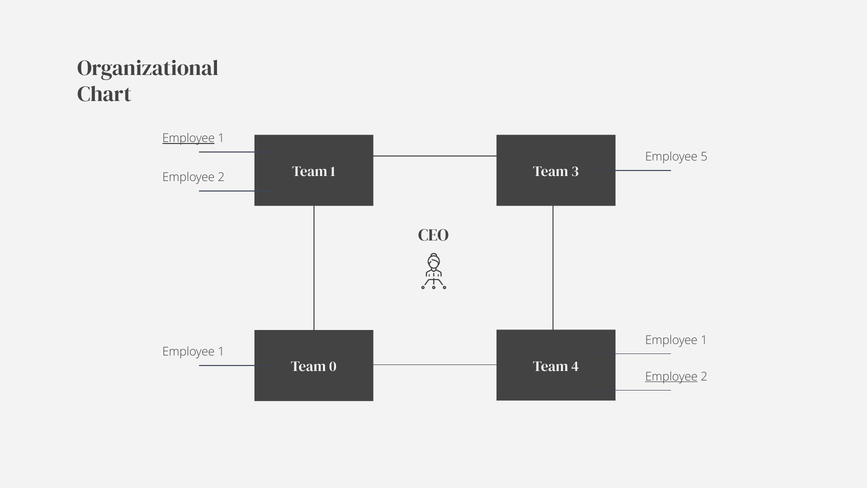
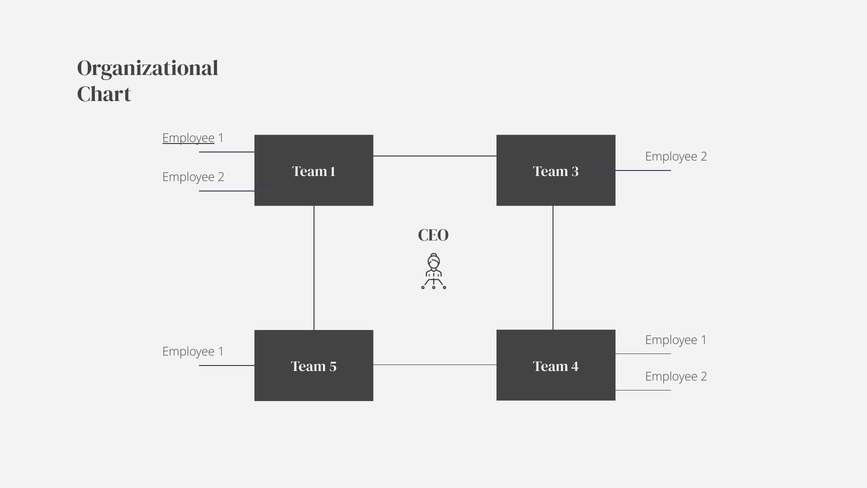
5: 5 -> 2 (704, 157)
0: 0 -> 5 (333, 366)
Employee underline: present -> none (671, 376)
